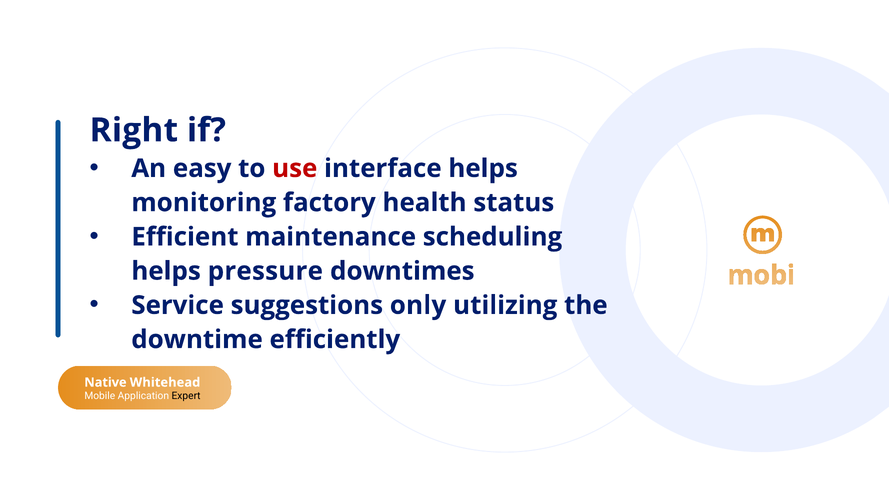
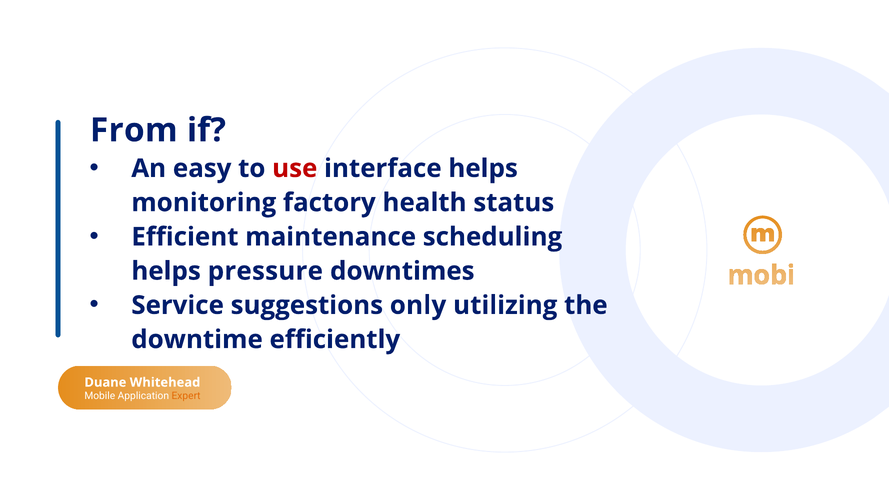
Right: Right -> From (134, 130)
Native: Native -> Duane (105, 382)
Expert colour: black -> orange (186, 396)
